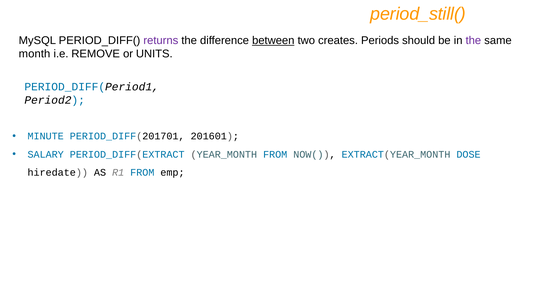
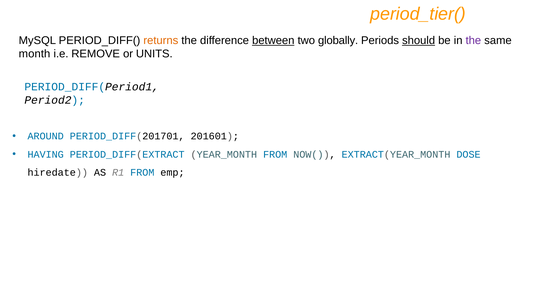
period_still(: period_still( -> period_tier( (418, 14)
returns colour: purple -> orange (161, 40)
creates: creates -> globally (338, 40)
should underline: none -> present (419, 40)
MINUTE: MINUTE -> AROUND (46, 136)
SALARY: SALARY -> HAVING (46, 154)
